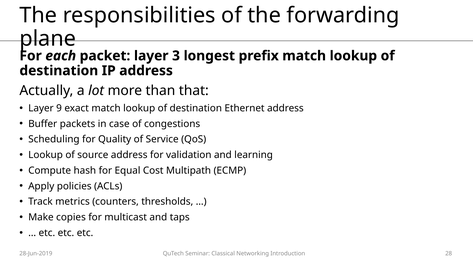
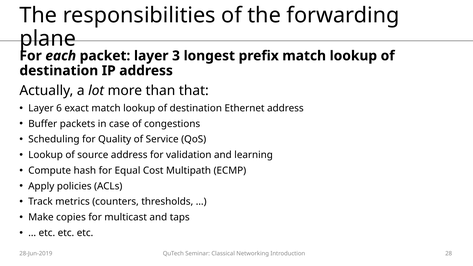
9: 9 -> 6 (59, 108)
